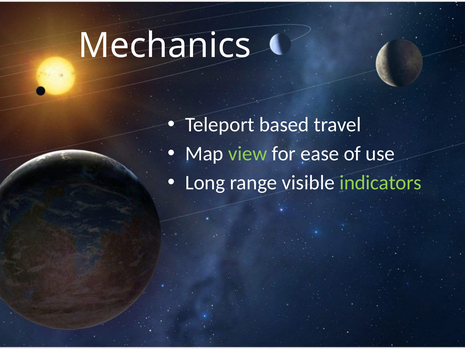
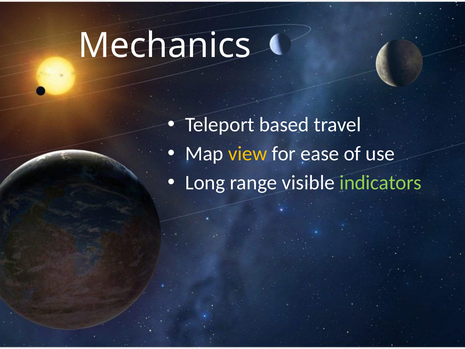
view colour: light green -> yellow (248, 154)
